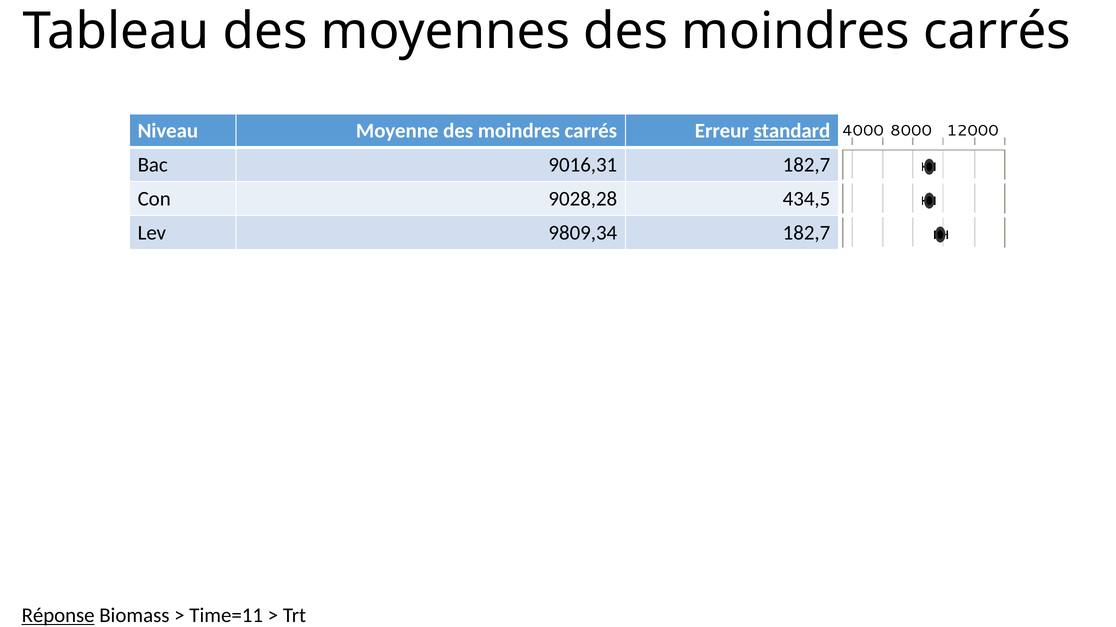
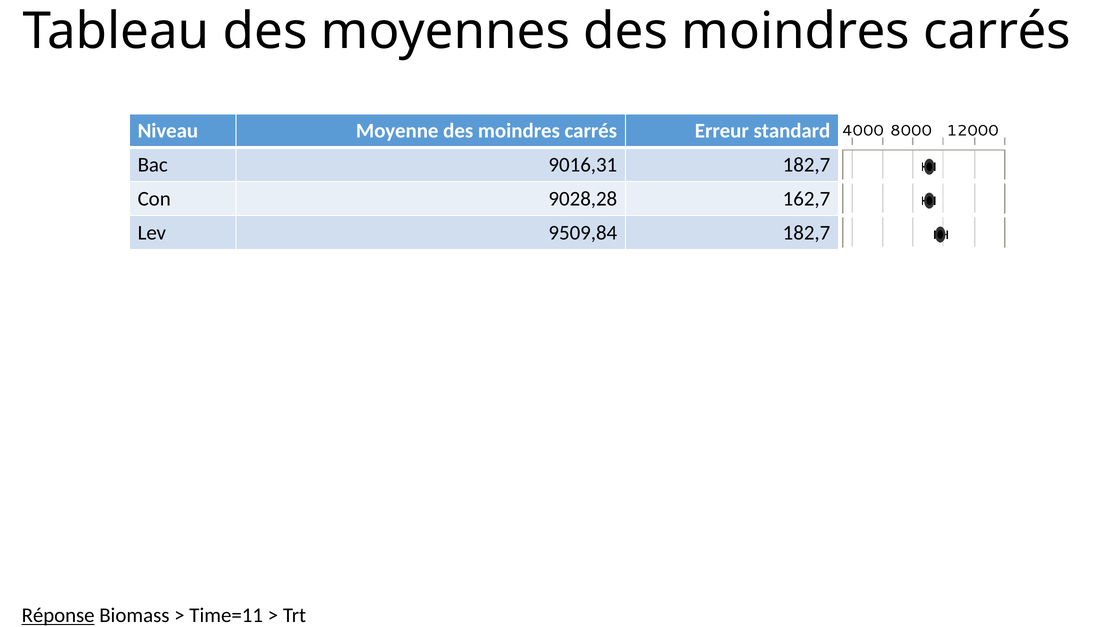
standard underline: present -> none (792, 131)
434,5: 434,5 -> 162,7 (806, 199)
9809,34: 9809,34 -> 9509,84 (583, 233)
